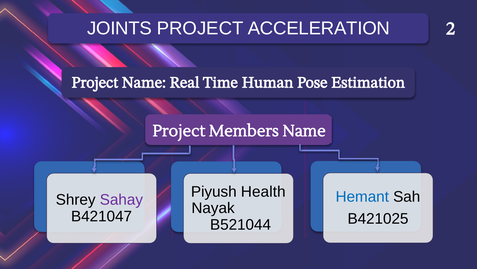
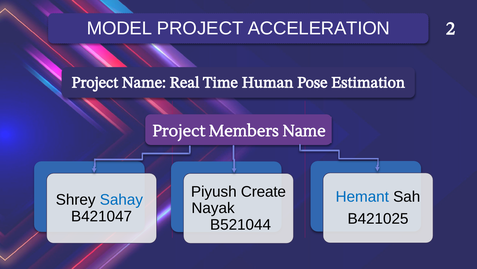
JOINTS: JOINTS -> MODEL (120, 28)
Health: Health -> Create (263, 191)
Sahay colour: purple -> blue (121, 199)
